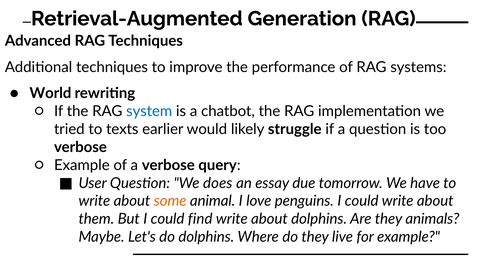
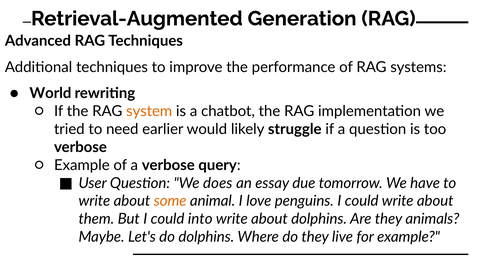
system colour: blue -> orange (149, 111)
texts: texts -> need (122, 129)
find: find -> into (200, 219)
